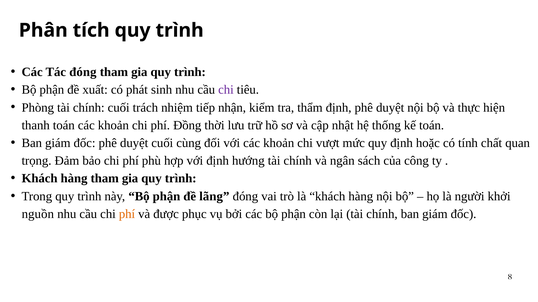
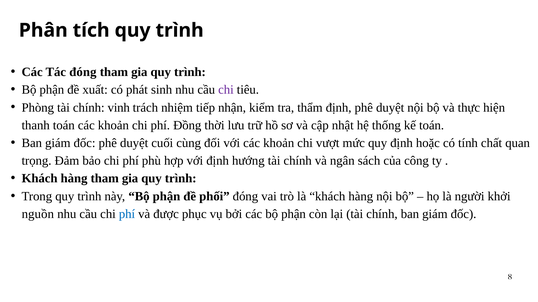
chính cuối: cuối -> vinh (119, 108)
lãng: lãng -> phối (214, 197)
phí colour: orange -> blue (127, 214)
